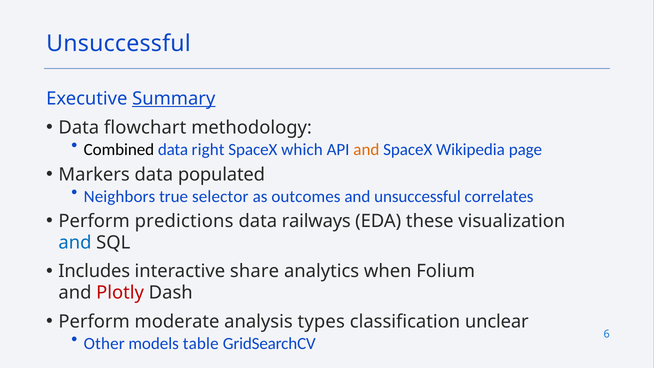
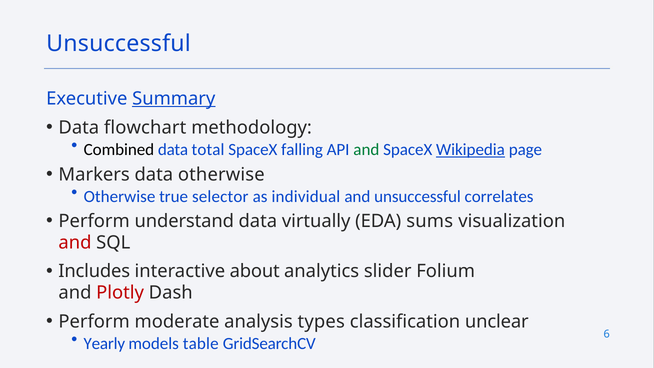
right: right -> total (208, 150)
which: which -> falling (302, 150)
and colour: orange -> green (366, 150)
Wikipedia underline: none -> present (470, 150)
data populated: populated -> otherwise (221, 174)
Neighbors: Neighbors -> Otherwise (120, 197)
outcomes: outcomes -> individual (306, 197)
predictions: predictions -> understand (184, 221)
railways: railways -> virtually (316, 221)
these: these -> sums (430, 221)
and colour: blue -> red (75, 242)
share: share -> about (255, 271)
when: when -> slider (388, 271)
Other: Other -> Yearly (104, 344)
